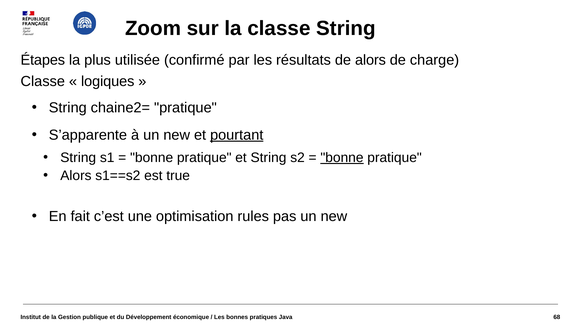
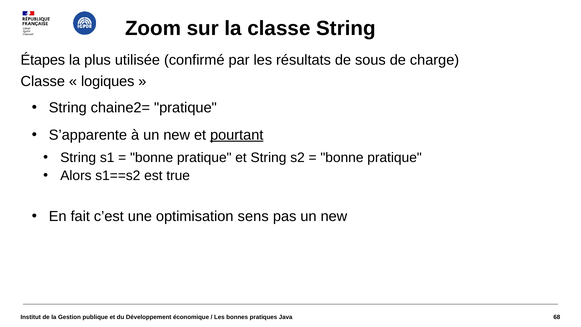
de alors: alors -> sous (370, 60)
bonne underline: present -> none (342, 157)
rules: rules -> sens (253, 216)
